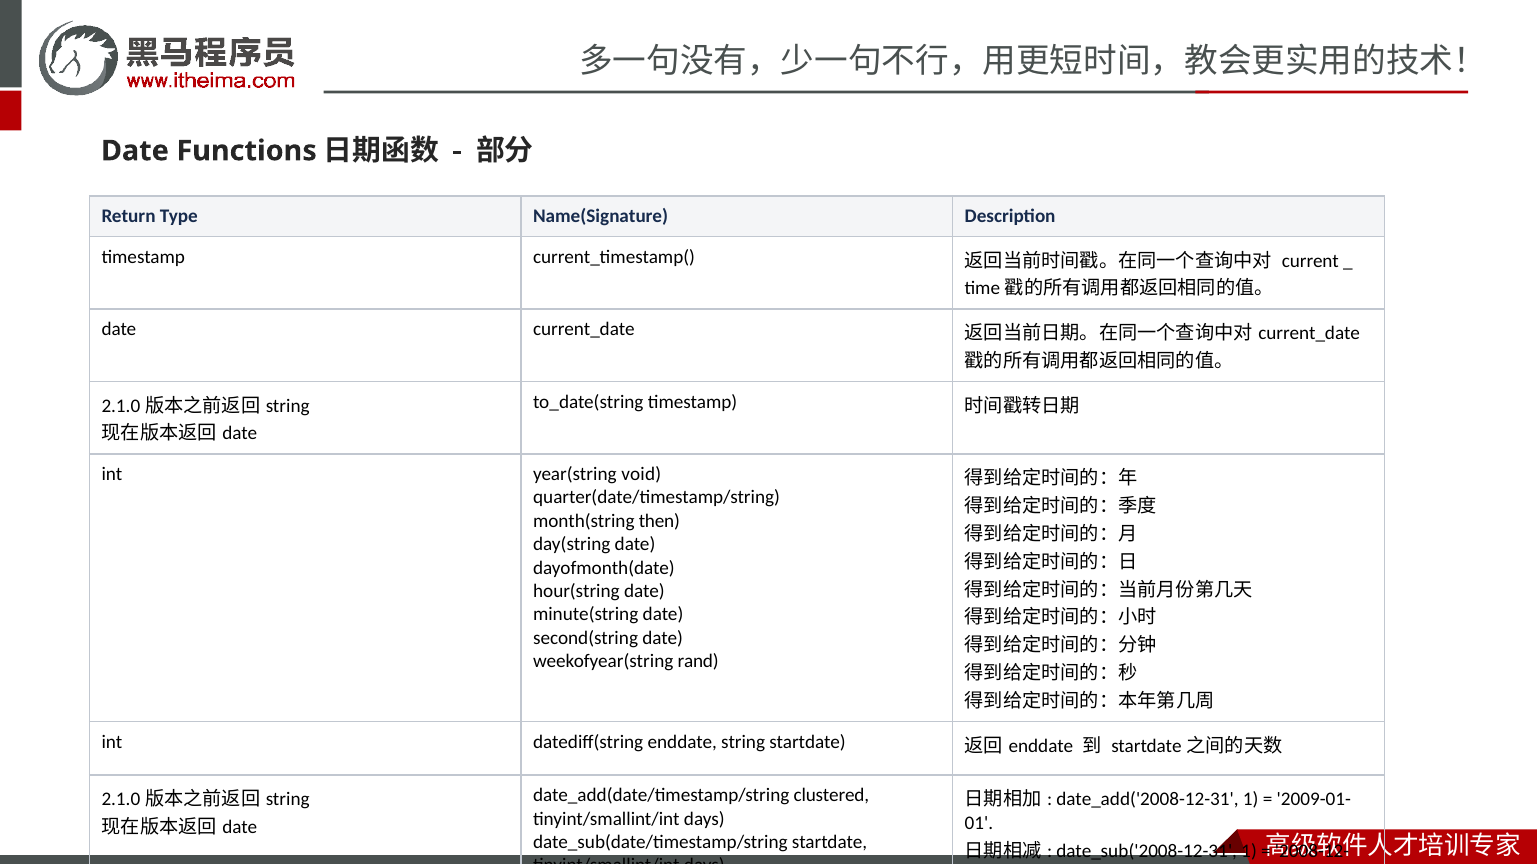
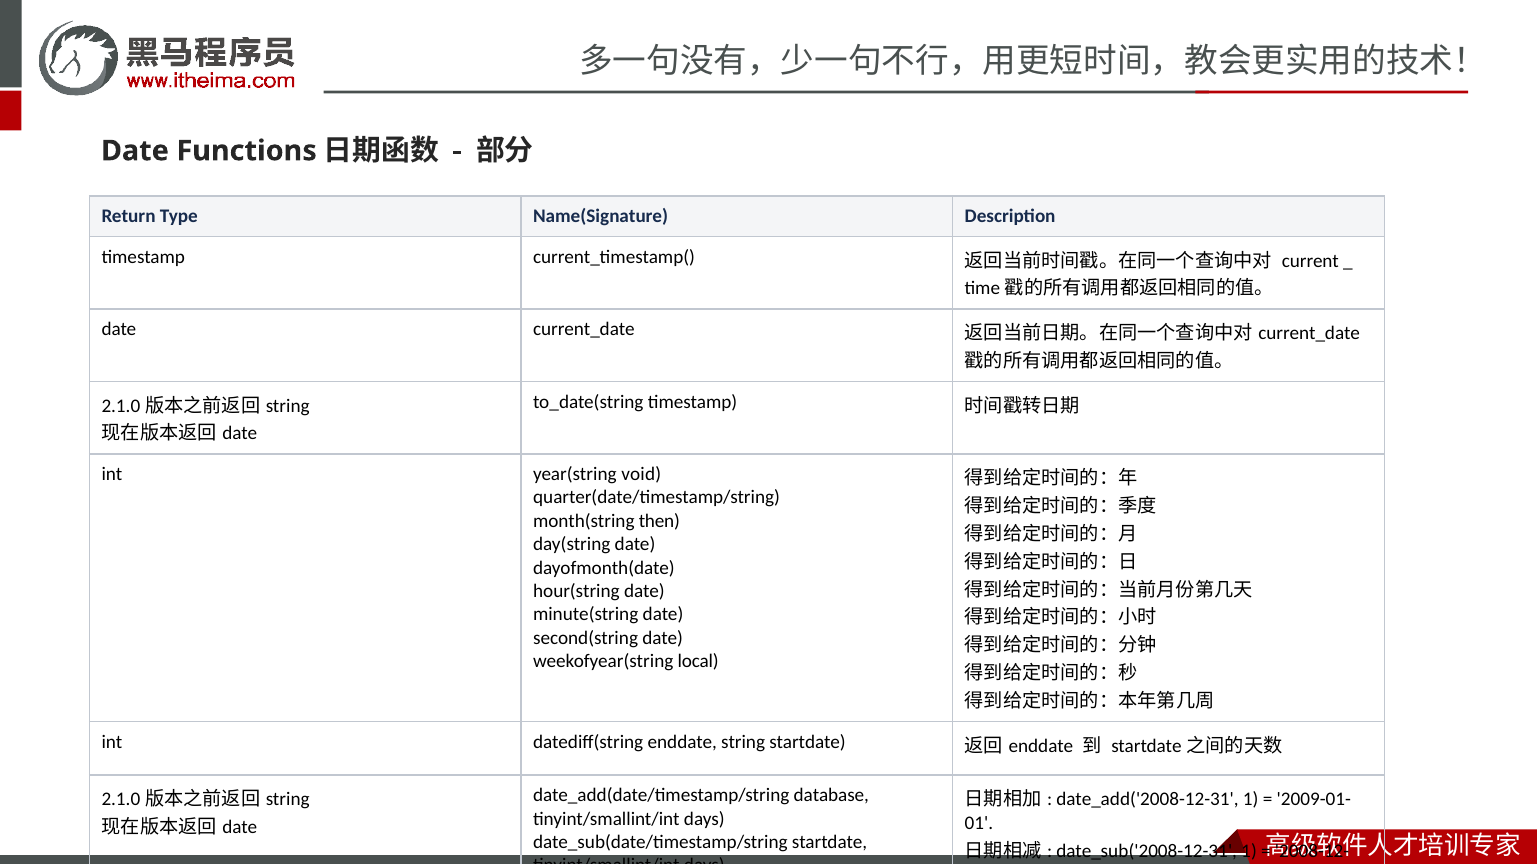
rand: rand -> local (698, 662)
clustered: clustered -> database (831, 796)
